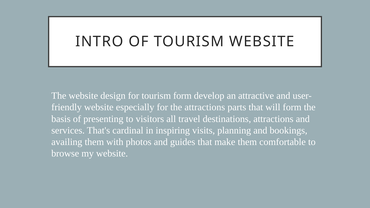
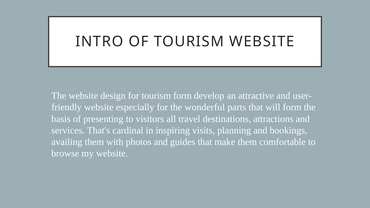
the attractions: attractions -> wonderful (205, 107)
